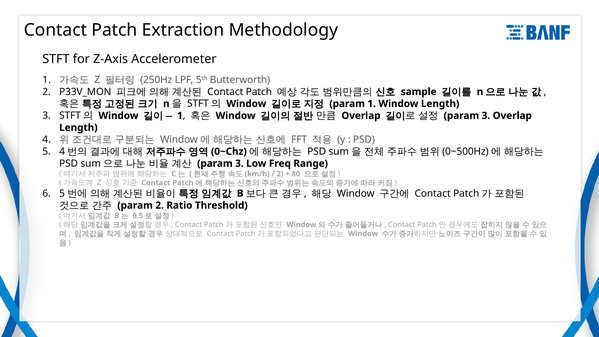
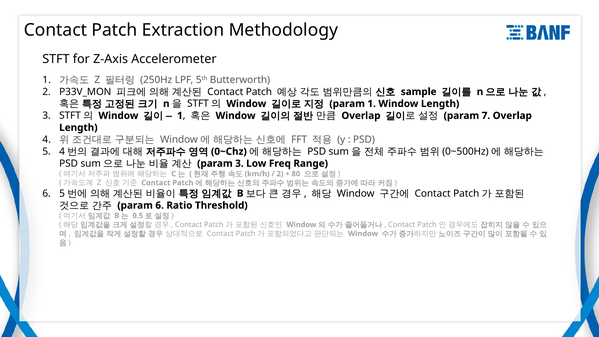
3: 3 -> 7 (486, 116)
param 2: 2 -> 6 (160, 205)
